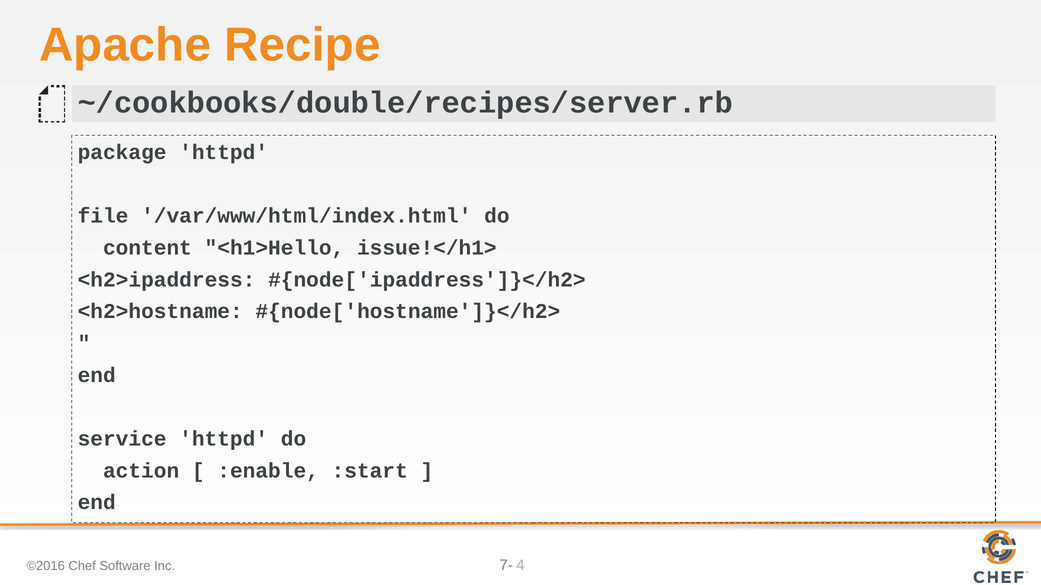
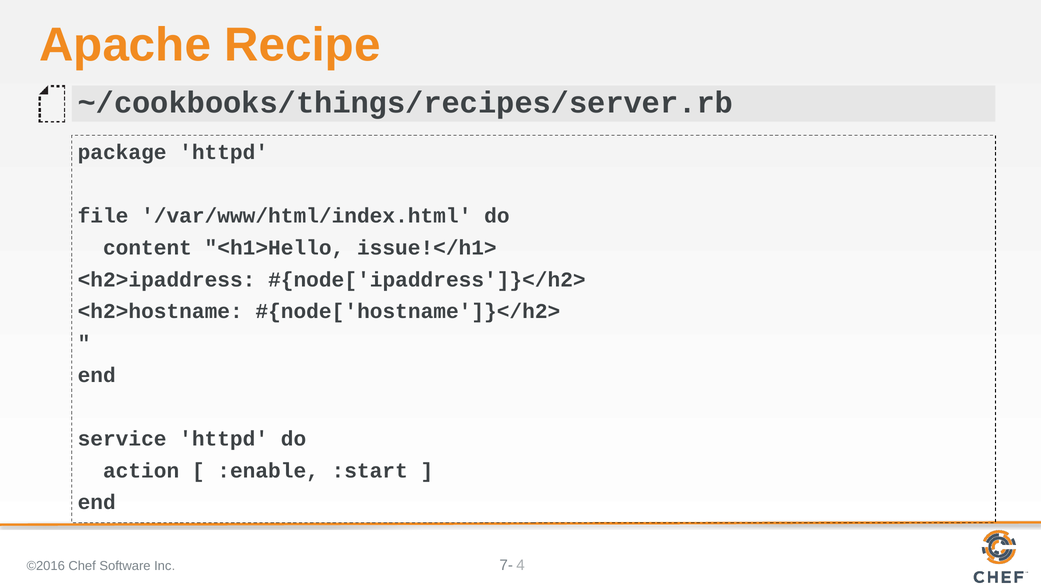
~/cookbooks/double/recipes/server.rb: ~/cookbooks/double/recipes/server.rb -> ~/cookbooks/things/recipes/server.rb (405, 103)
